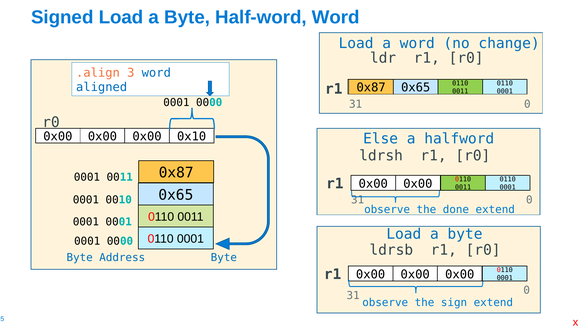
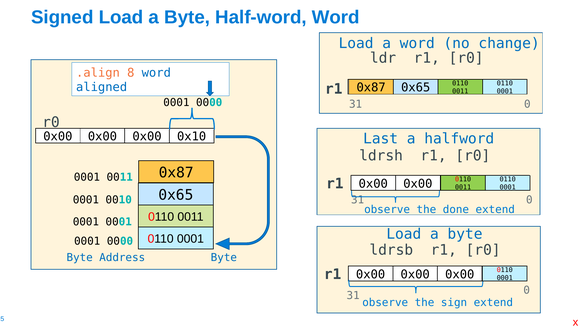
3: 3 -> 8 (131, 73)
Else: Else -> Last (381, 139)
